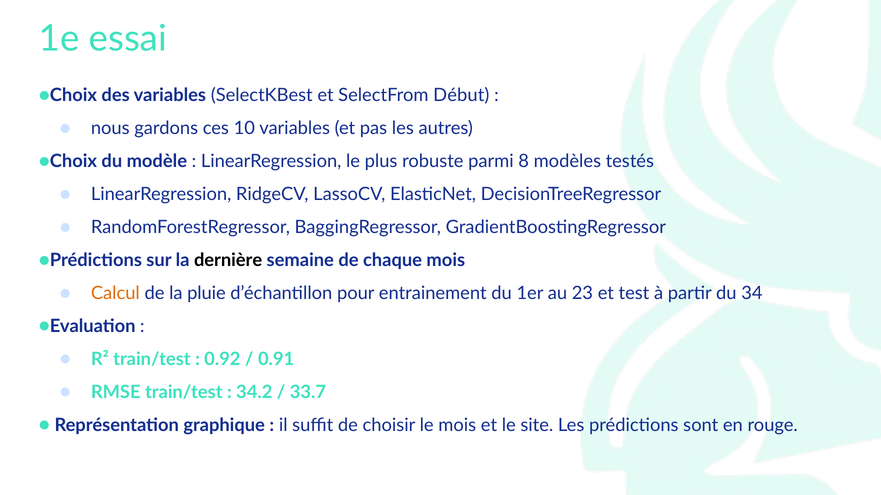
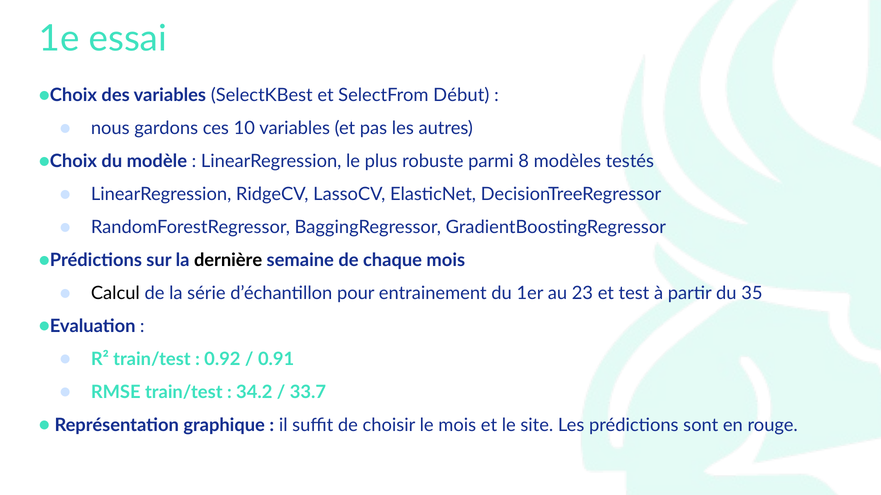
Calcul colour: orange -> black (115, 294)
pluie: pluie -> série (206, 294)
34: 34 -> 35 (752, 294)
